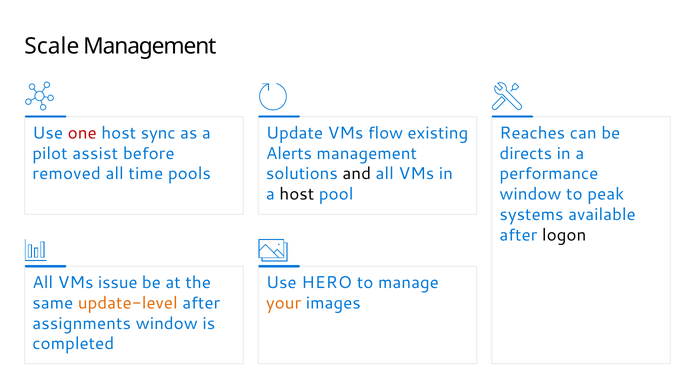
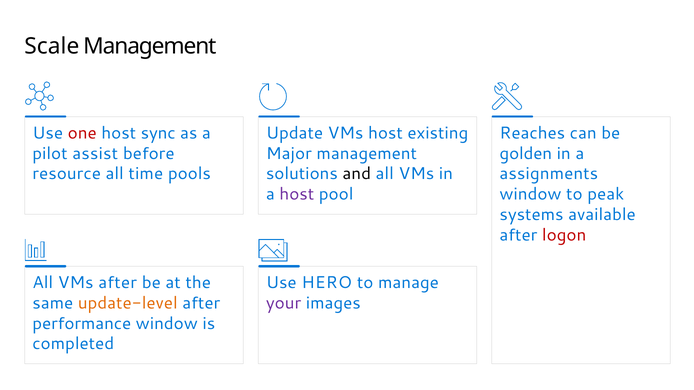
VMs flow: flow -> host (385, 133)
Alerts: Alerts -> Major (289, 154)
directs: directs -> golden (526, 154)
removed: removed -> resource (67, 174)
performance: performance -> assignments (549, 174)
host colour: black -> purple (297, 194)
logon colour: black -> red (564, 235)
VMs issue: issue -> after (118, 283)
your colour: orange -> purple (284, 303)
assignments: assignments -> performance (82, 324)
